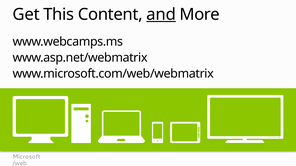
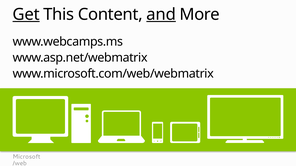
Get underline: none -> present (26, 14)
